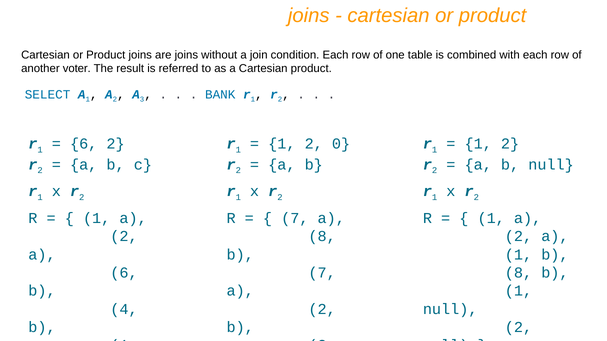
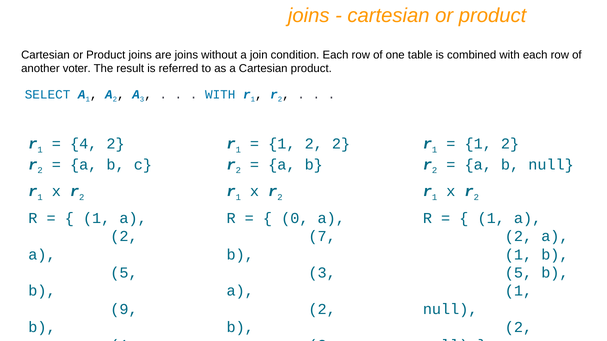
BANK: BANK -> WITH (220, 94)
6: 6 -> 4 (84, 144)
2 0: 0 -> 2 (341, 144)
7: 7 -> 0 (295, 218)
8: 8 -> 7 (322, 237)
6: 6 -> 5 (124, 273)
7: 7 -> 3 (322, 273)
8: 8 -> 5 (518, 273)
4: 4 -> 9 (124, 309)
